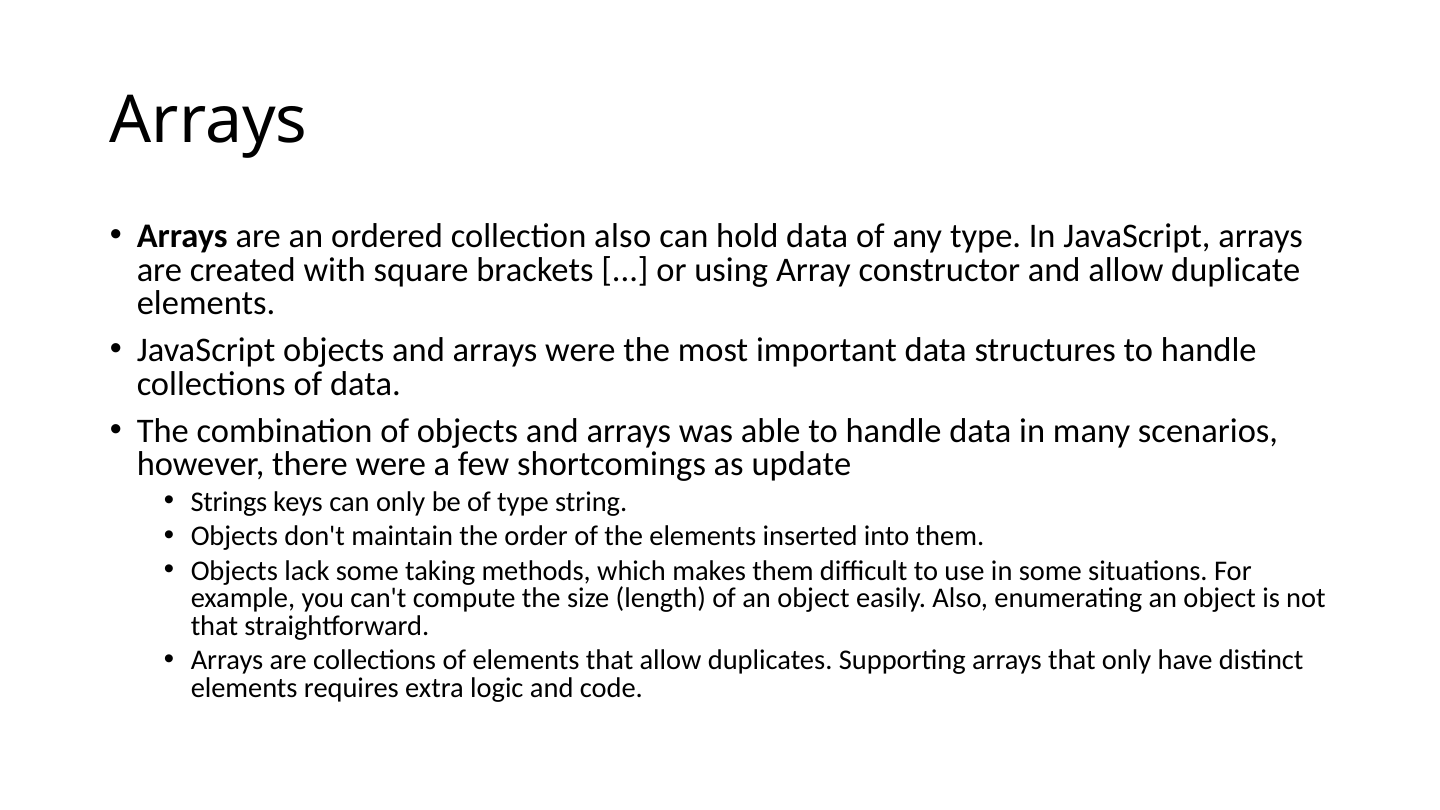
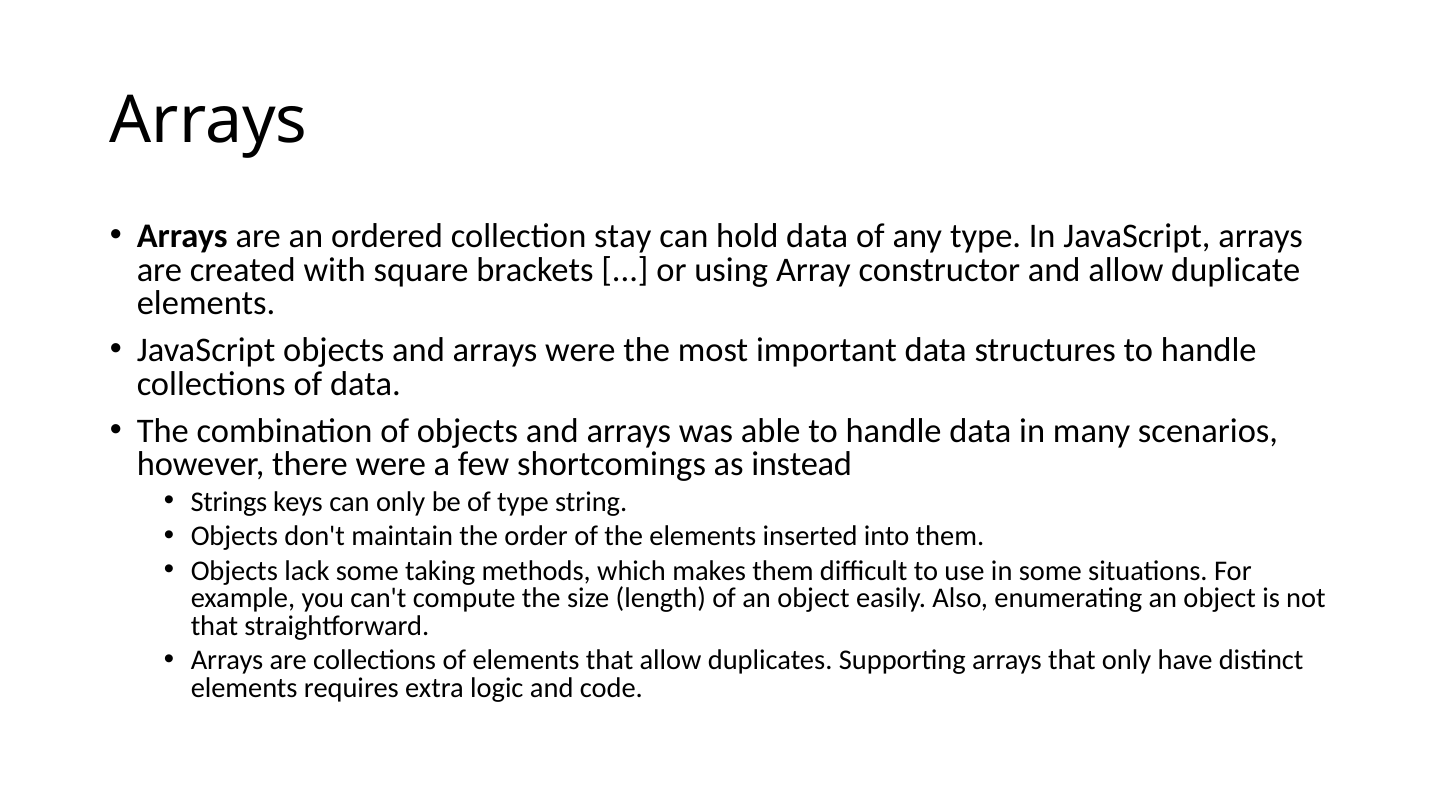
collection also: also -> stay (623, 236)
update: update -> instead (802, 464)
